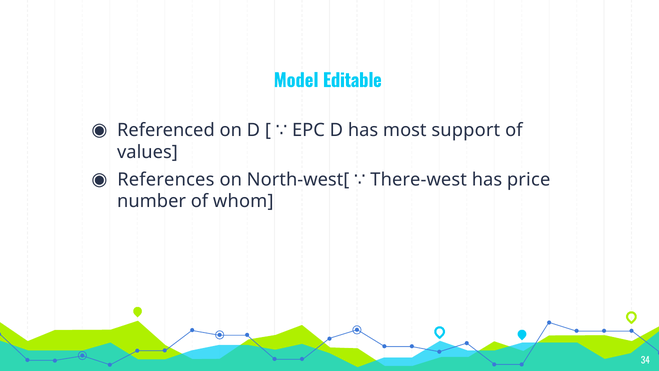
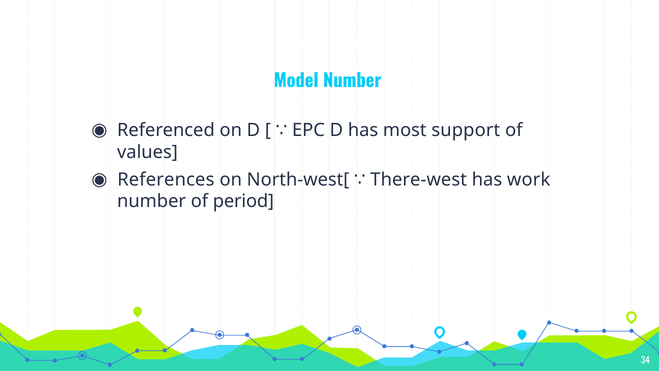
Model Editable: Editable -> Number (352, 81)
price: price -> work (529, 179)
whom: whom -> period (243, 201)
